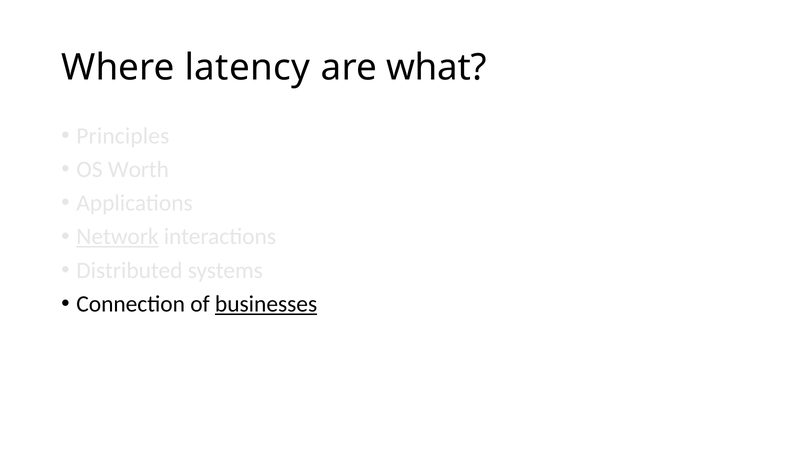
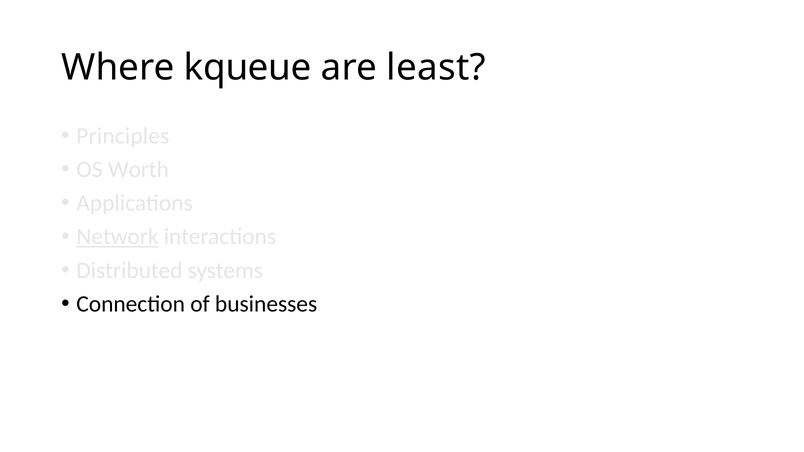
latency: latency -> kqueue (248, 68)
what: what -> least (436, 68)
businesses underline: present -> none (266, 304)
